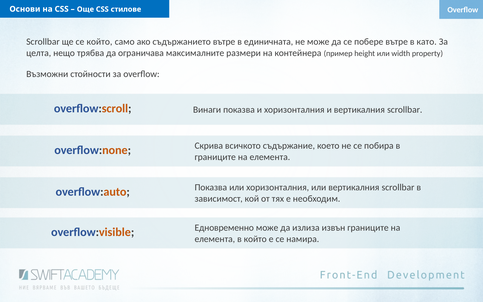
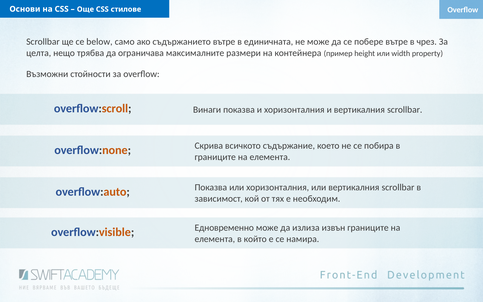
се който: който -> below (99, 42)
като: като -> чрез (427, 42)
